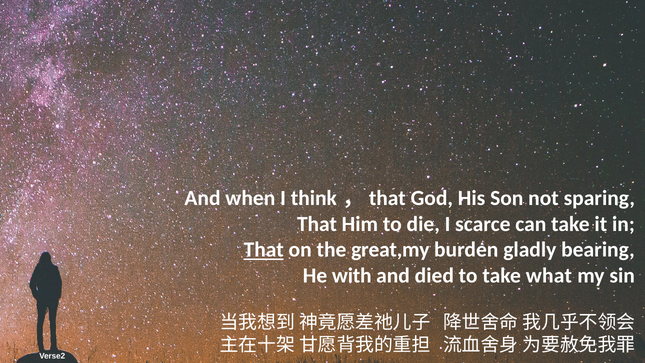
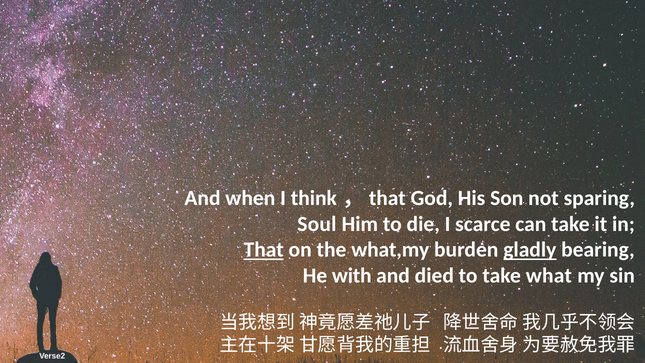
That: That -> Soul (317, 224)
great,my: great,my -> what,my (390, 250)
gladly underline: none -> present (530, 250)
